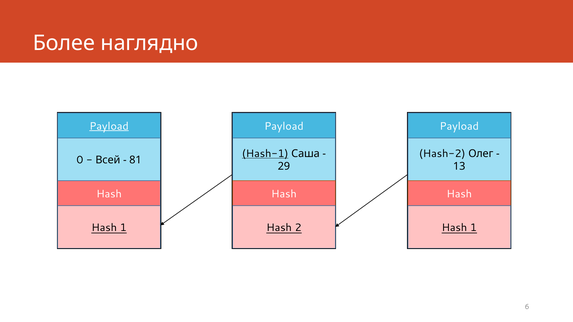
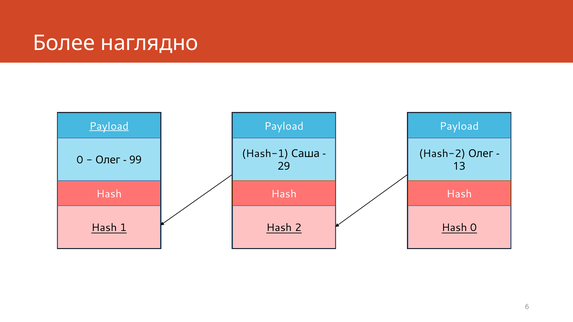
Hash-1 underline: present -> none (265, 154)
Всей: Всей -> Олег (108, 160)
81: 81 -> 99 (135, 160)
1: 1 -> 0 (473, 228)
